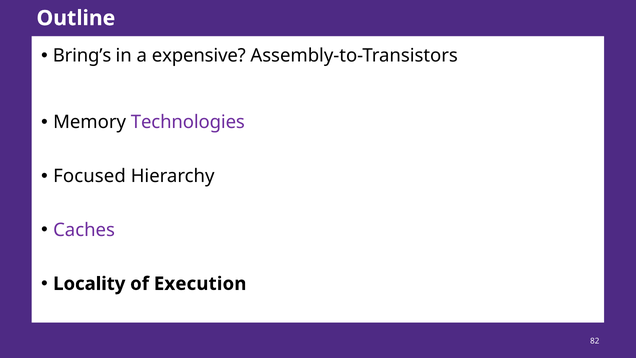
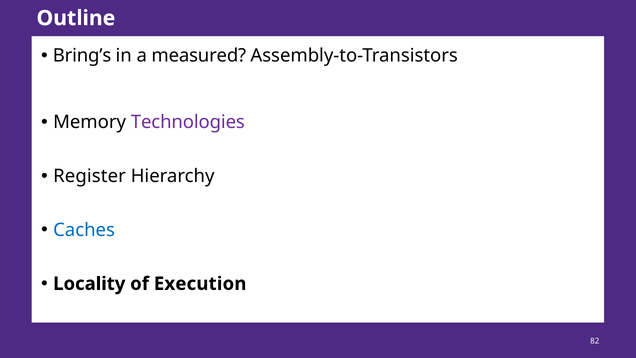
expensive: expensive -> measured (199, 56)
Focused: Focused -> Register (90, 176)
Caches colour: purple -> blue (84, 230)
